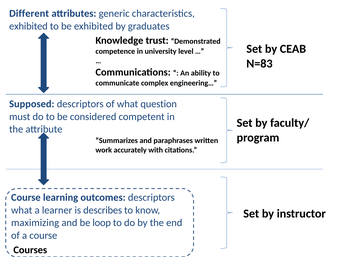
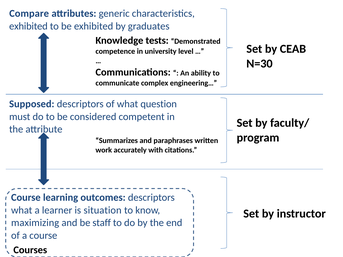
Different: Different -> Compare (29, 14)
trust: trust -> tests (157, 40)
N=83: N=83 -> N=30 (259, 64)
describes: describes -> situation (103, 210)
loop: loop -> staff (102, 223)
